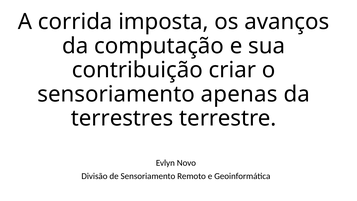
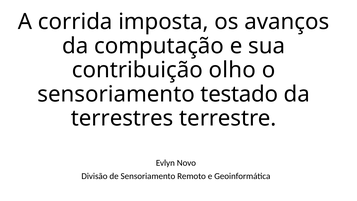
criar: criar -> olho (232, 70)
apenas: apenas -> testado (239, 94)
